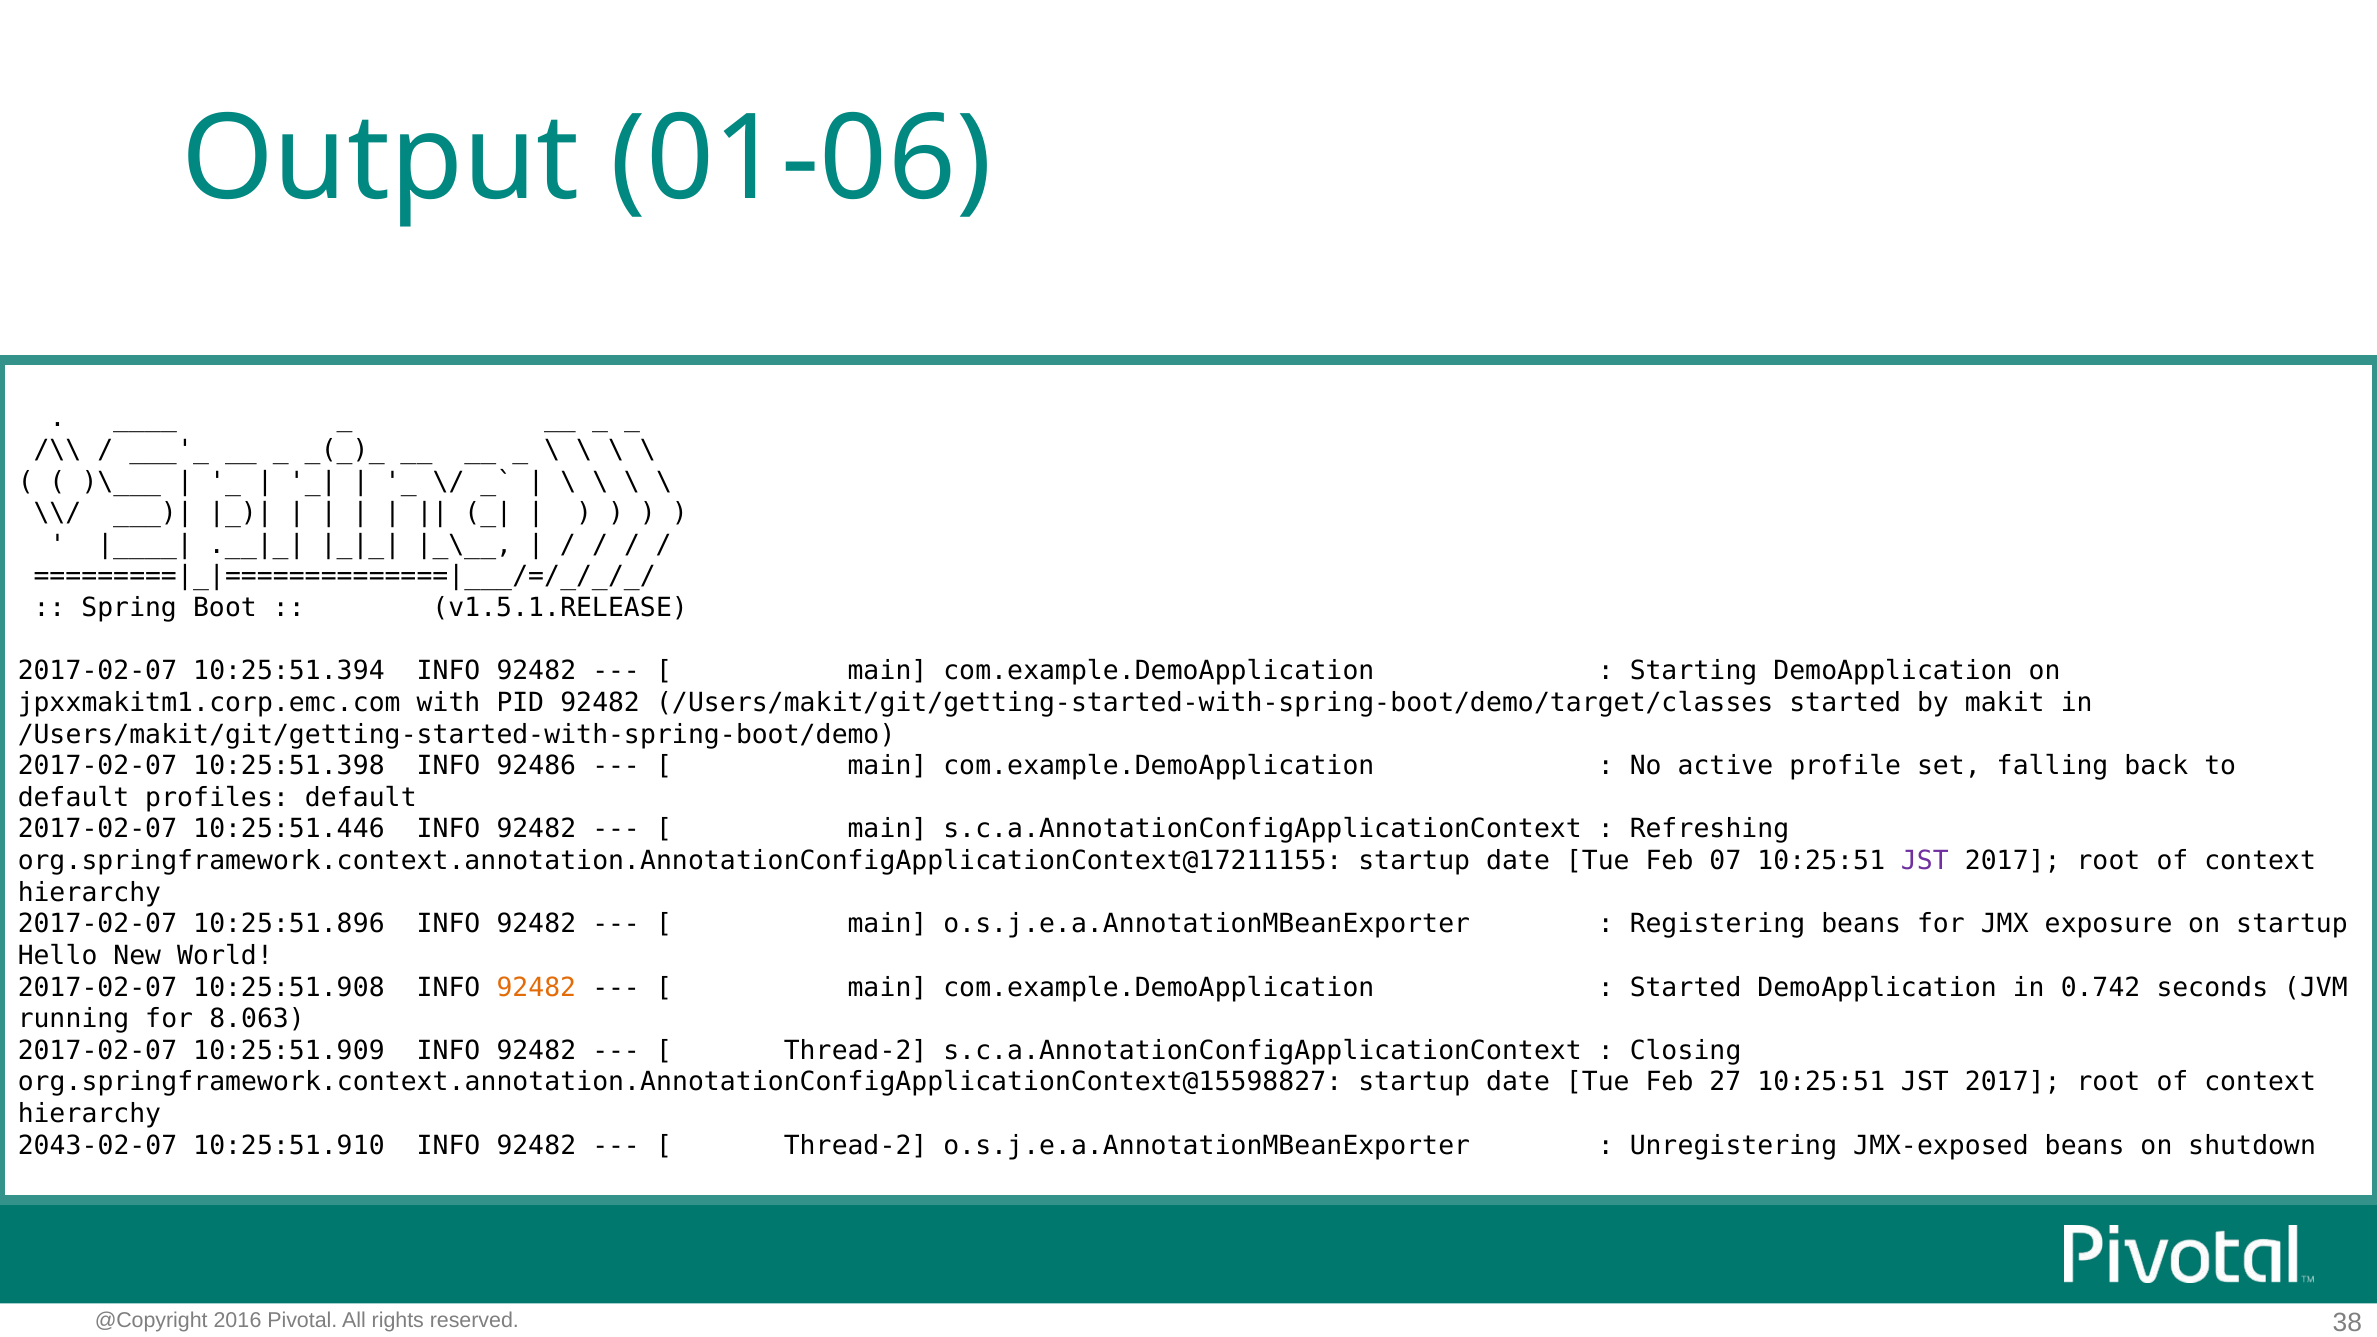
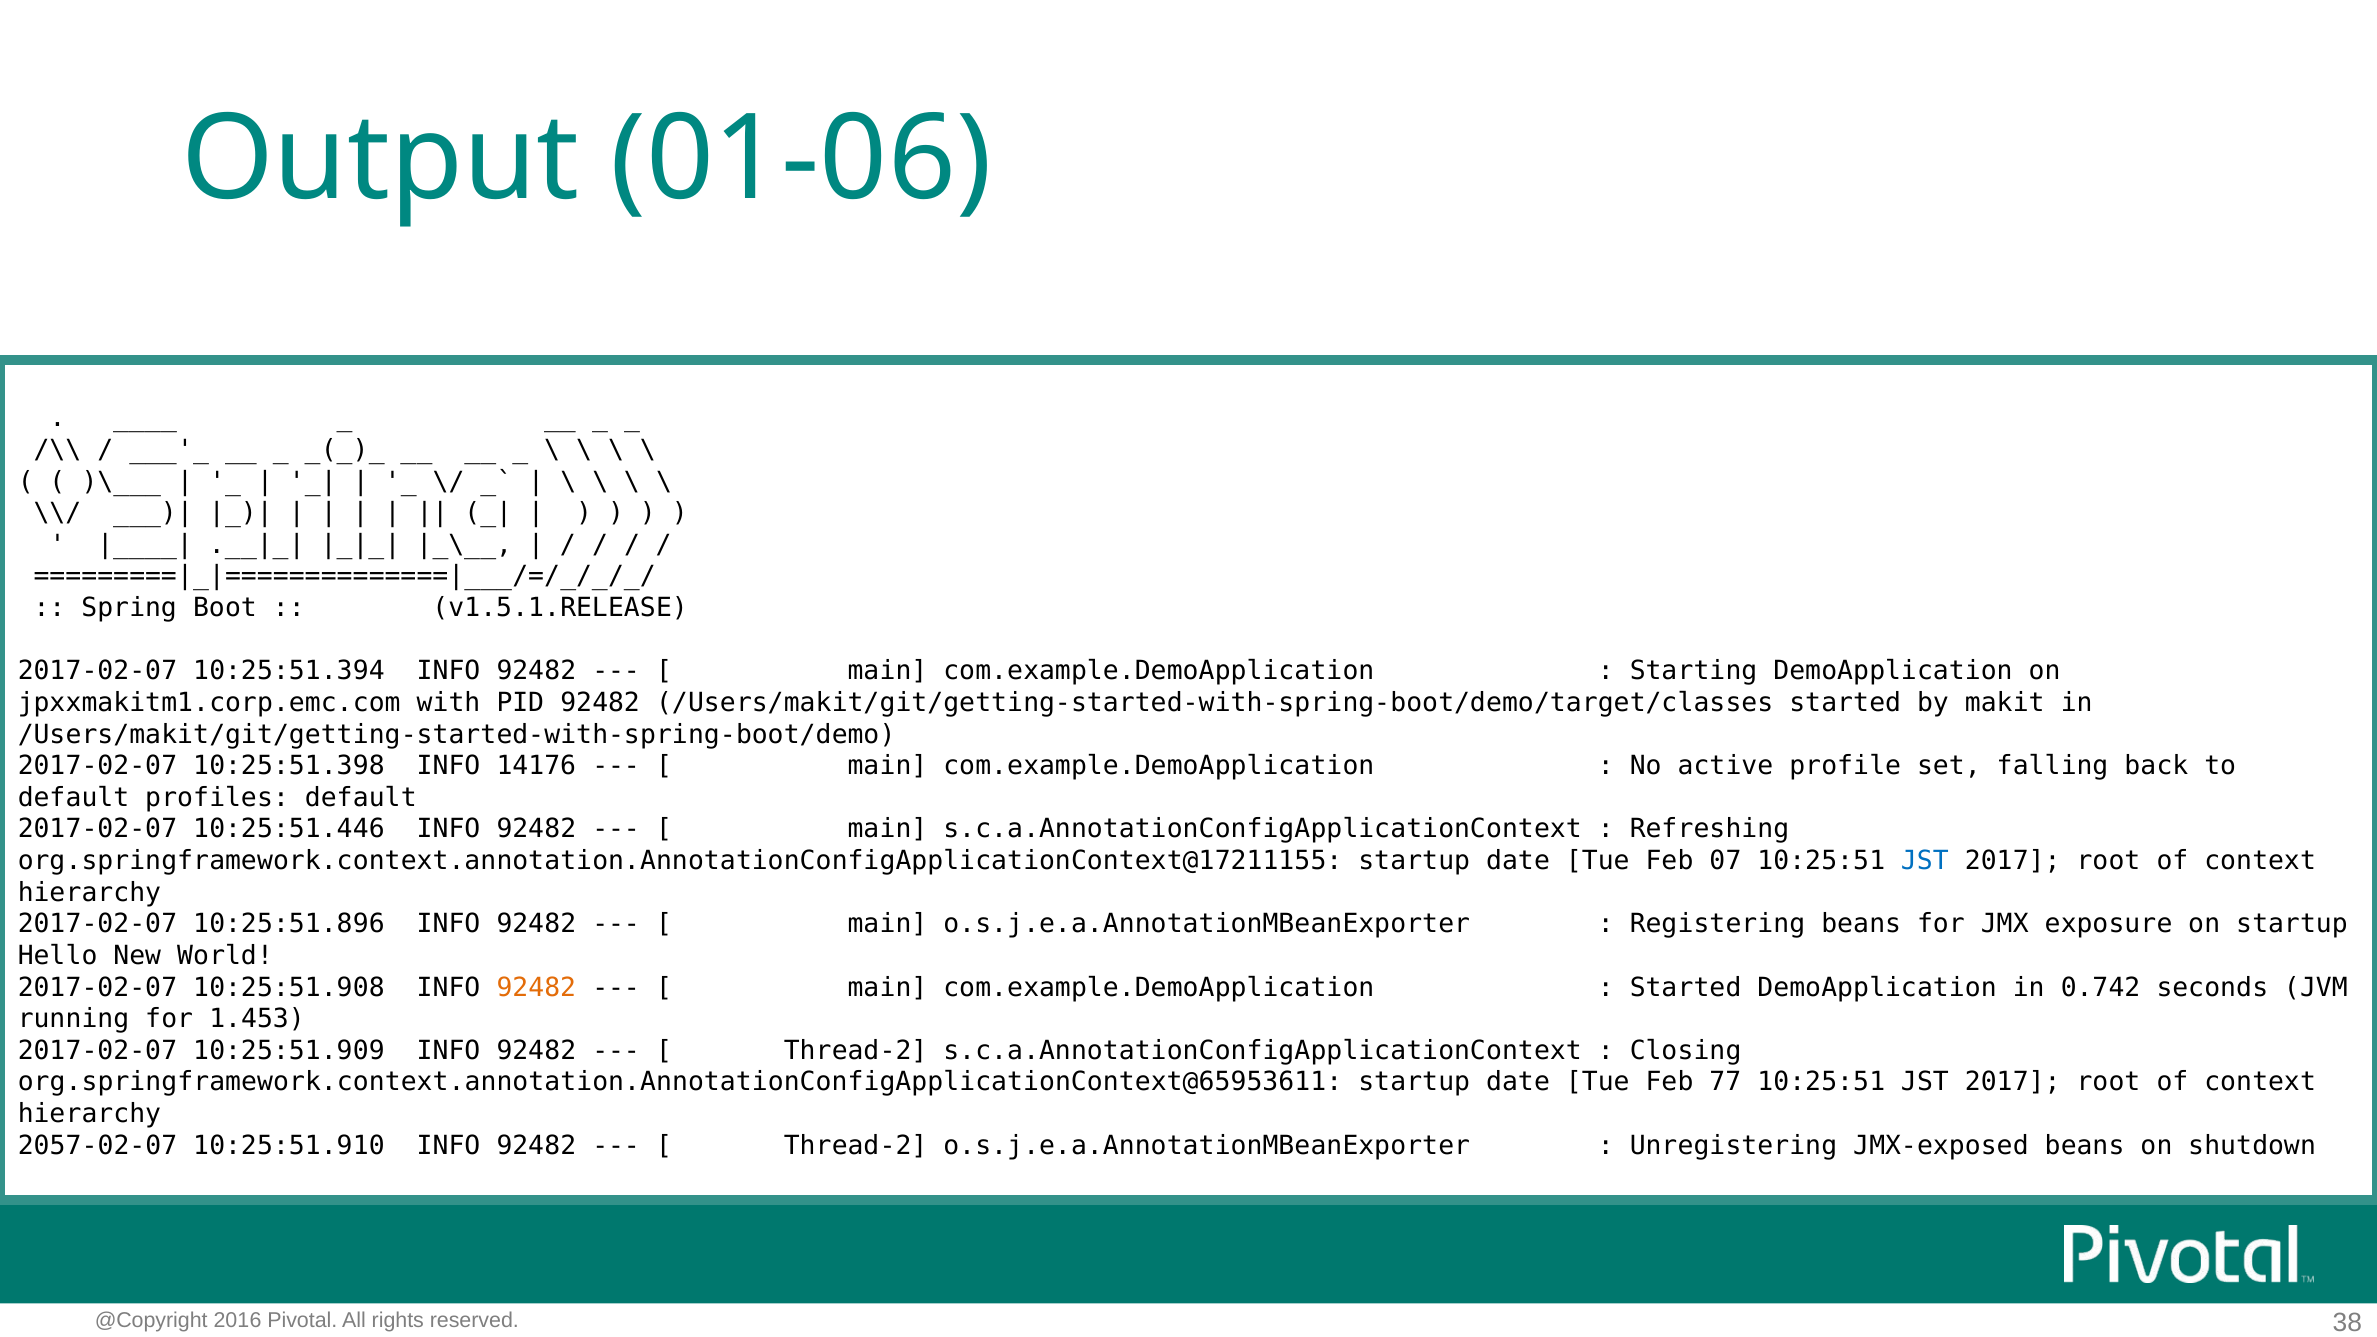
92486: 92486 -> 14176 (536, 766)
JST colour: purple -> blue (1925, 861)
8.063: 8.063 -> 1.453 (257, 1019)
org.springframework.context.annotation.AnnotationConfigApplicationContext@15598827: org.springframework.context.annotation.AnnotationConfigApplicationContext@15598827 -> org.springframework.context.annotation.AnnotationConfigApplicationContext@65953611 (680, 1082)
27: 27 -> 77 (1725, 1082)
2043-02-07: 2043-02-07 -> 2057-02-07 (98, 1146)
